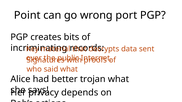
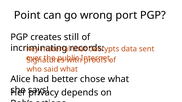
bits: bits -> still (71, 37)
trojan: trojan -> chose (93, 79)
